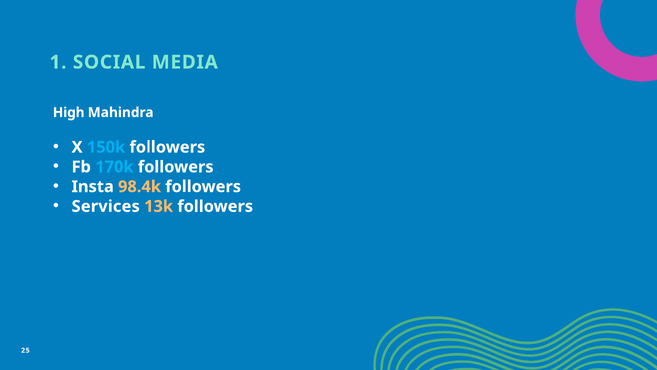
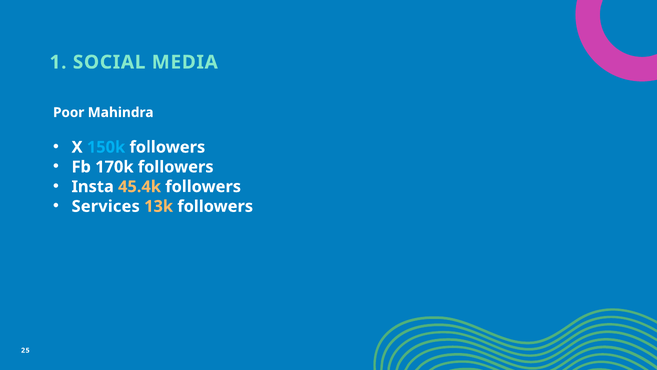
High: High -> Poor (69, 112)
170k colour: light blue -> white (114, 167)
98.4k: 98.4k -> 45.4k (140, 186)
